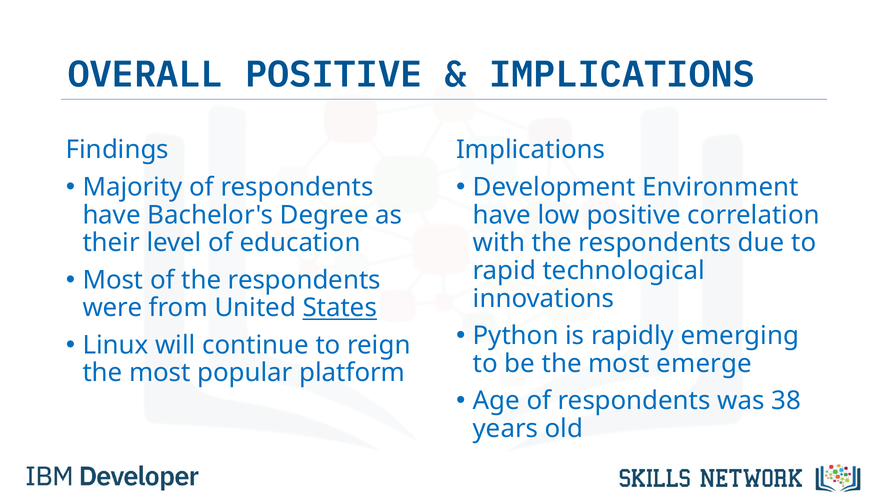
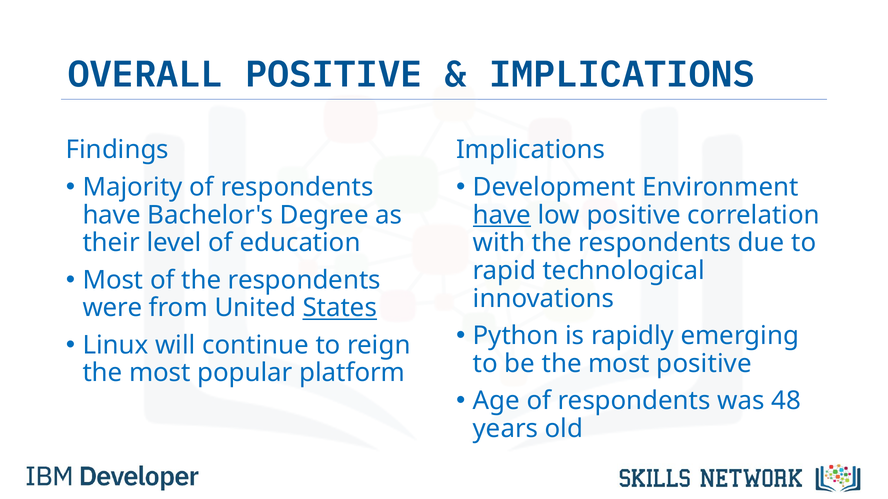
have underline: none -> present (502, 215)
most emerge: emerge -> positive (704, 364)
38: 38 -> 48 (786, 401)
